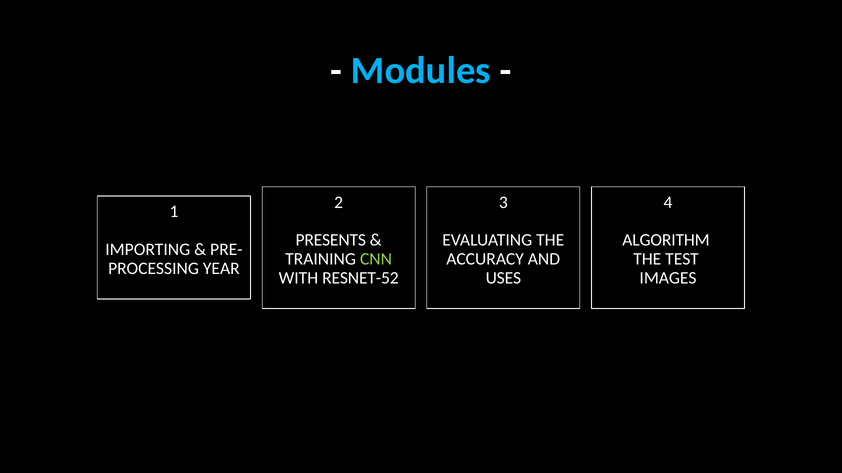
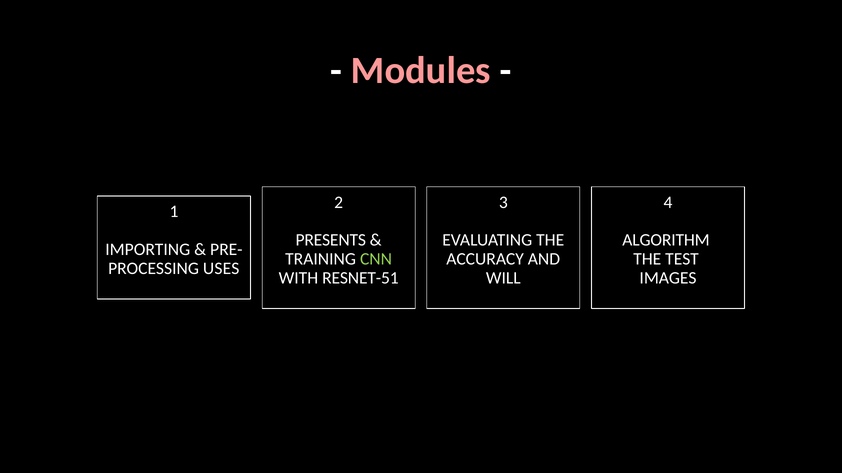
Modules colour: light blue -> pink (421, 71)
YEAR: YEAR -> USES (221, 269)
RESNET-52: RESNET-52 -> RESNET-51 (360, 278)
USES: USES -> WILL (503, 278)
